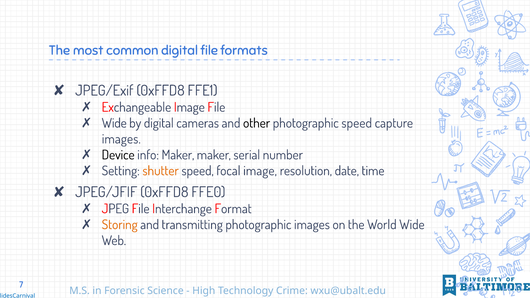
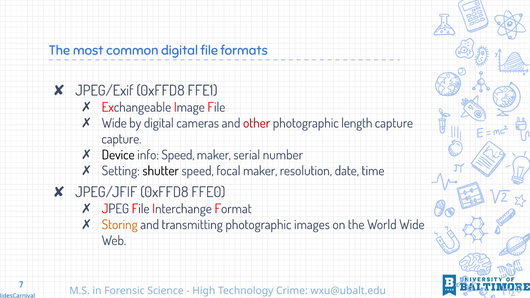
other colour: black -> red (257, 123)
photographic speed: speed -> length (357, 123)
images: images -> capture (121, 139)
info Maker: Maker -> Speed (178, 155)
shutter colour: orange -> black (161, 171)
focal image: image -> maker (260, 171)
